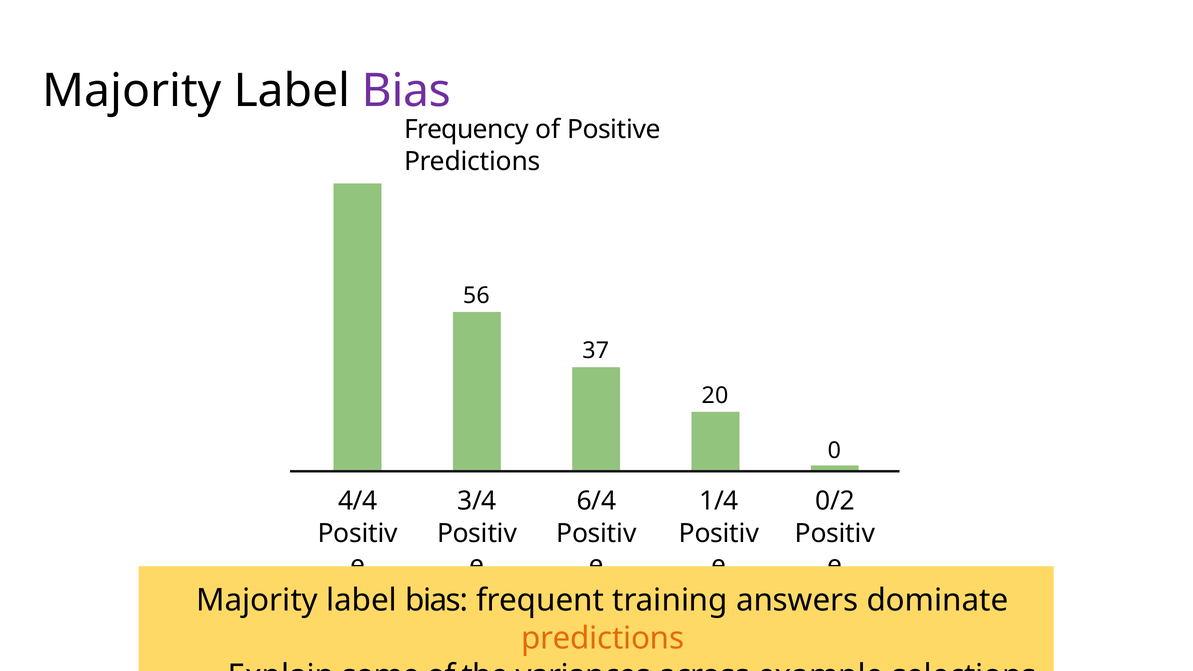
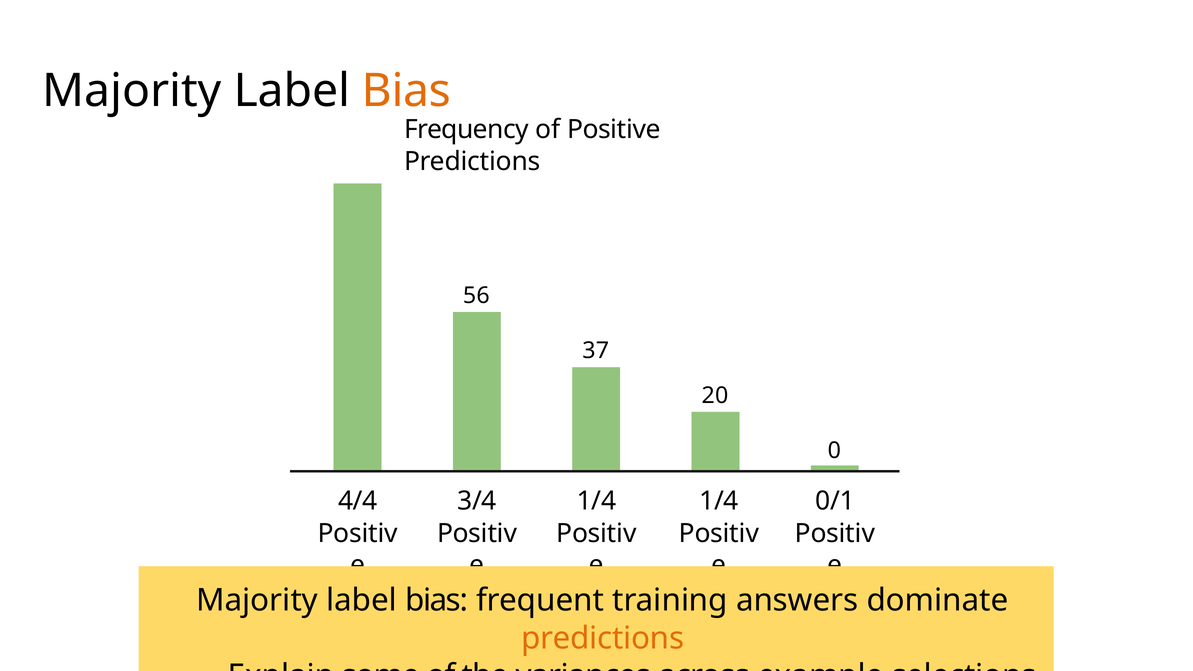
Bias colour: purple -> orange (406, 91)
6/4: 6/4 -> 1/4 (596, 501)
0/2: 0/2 -> 0/1 (835, 501)
